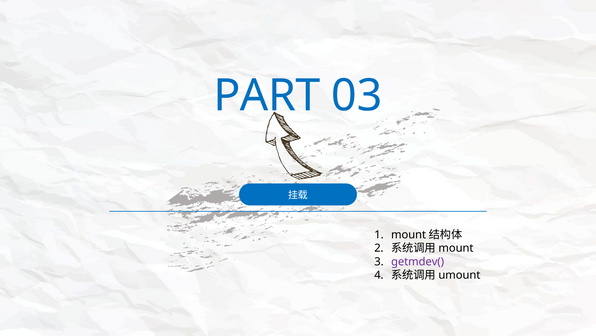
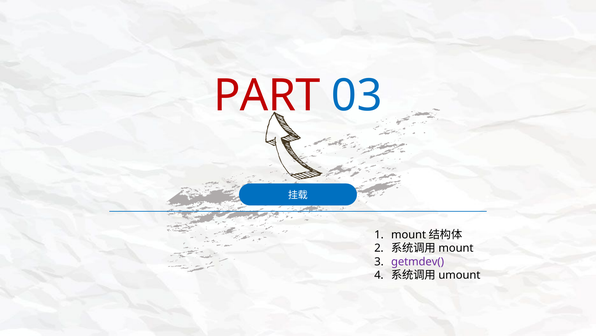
PART colour: blue -> red (267, 95)
